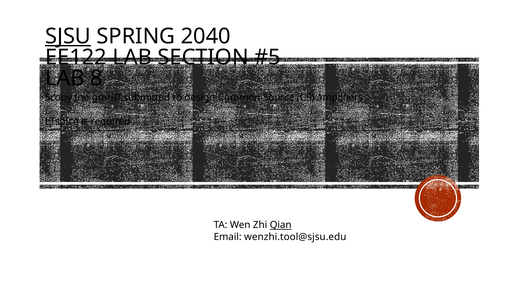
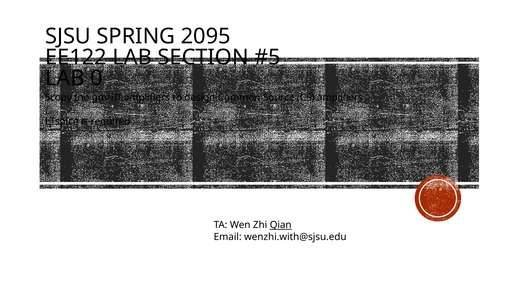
SJSU underline: present -> none (68, 36)
2040: 2040 -> 2095 (206, 36)
8: 8 -> 0 (97, 78)
gm/ID submitted: submitted -> amplifiers (147, 97)
wenzhi.tool@sjsu.edu: wenzhi.tool@sjsu.edu -> wenzhi.with@sjsu.edu (295, 237)
